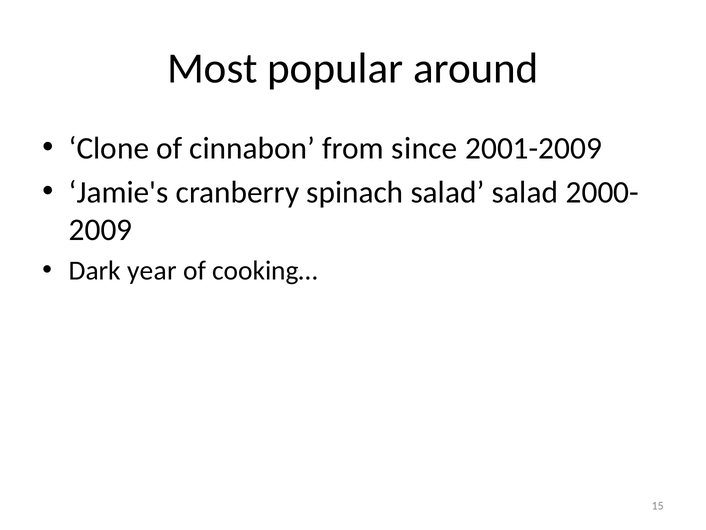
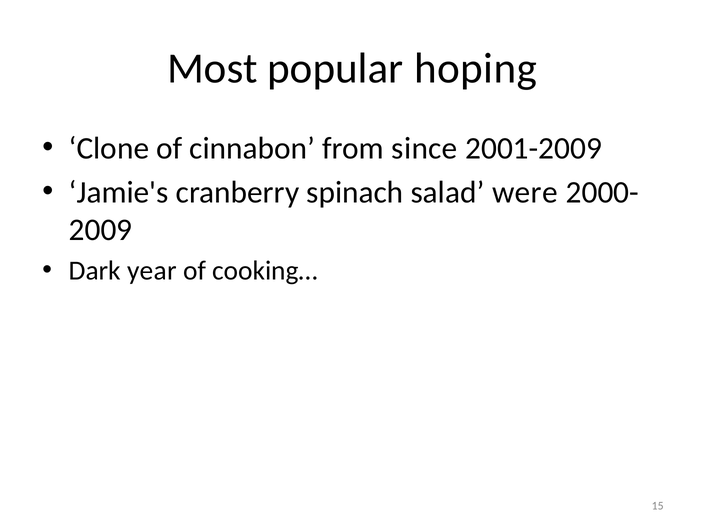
around: around -> hoping (476, 68)
salad salad: salad -> were (525, 192)
